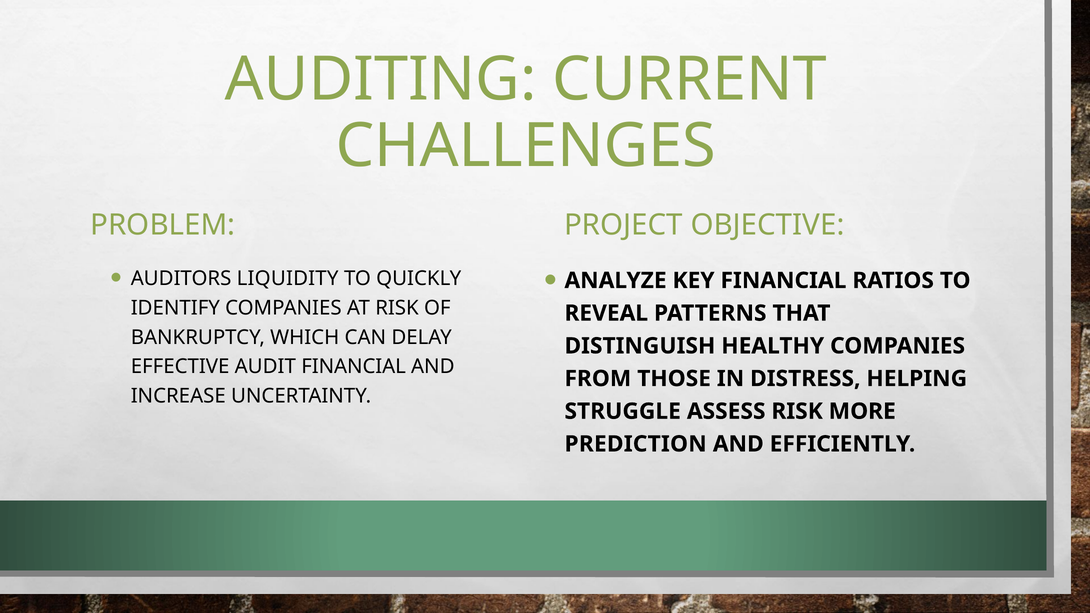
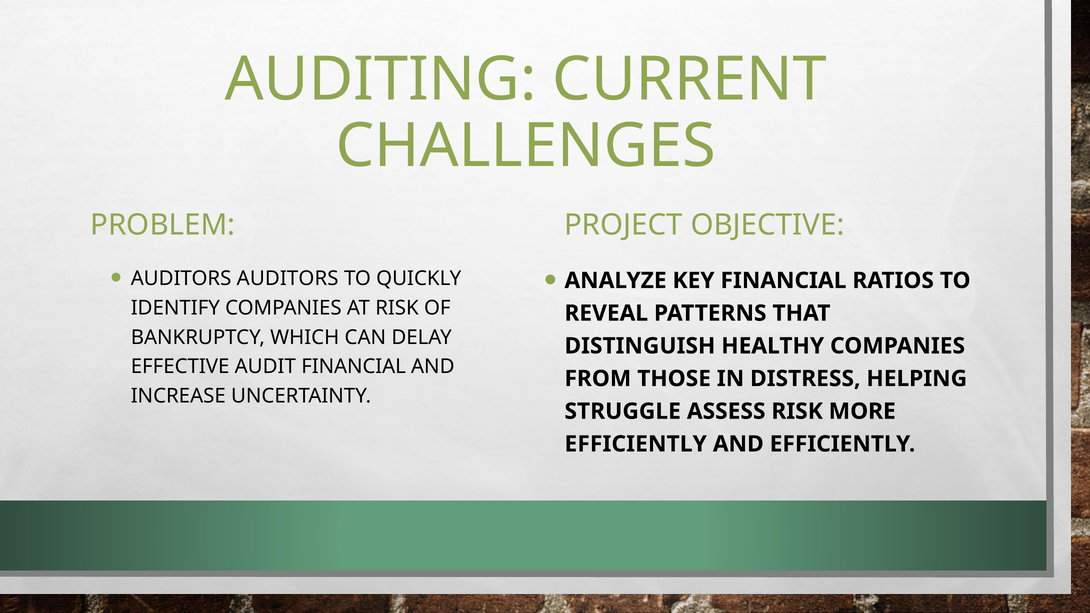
AUDITORS LIQUIDITY: LIQUIDITY -> AUDITORS (288, 279)
PREDICTION: PREDICTION -> EFFICIENTLY (636, 444)
